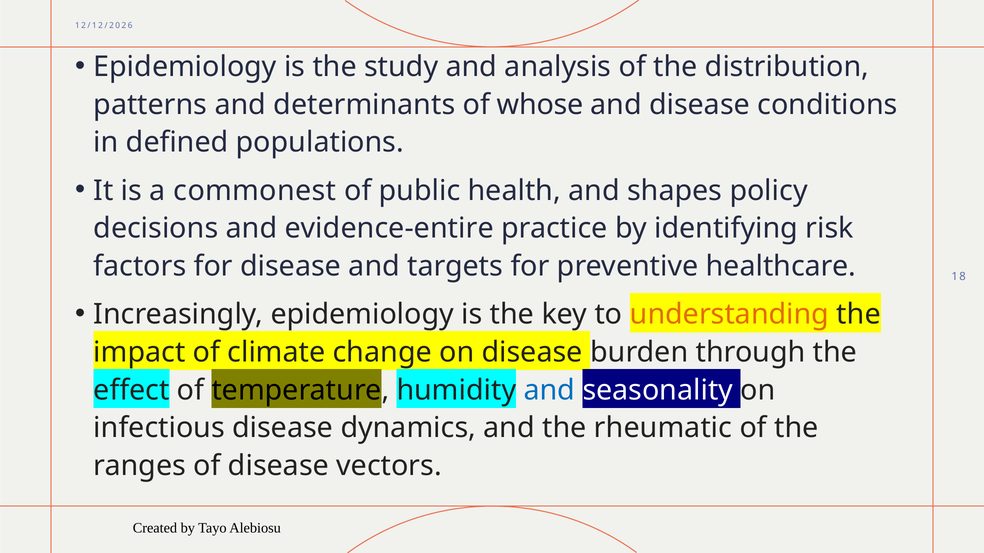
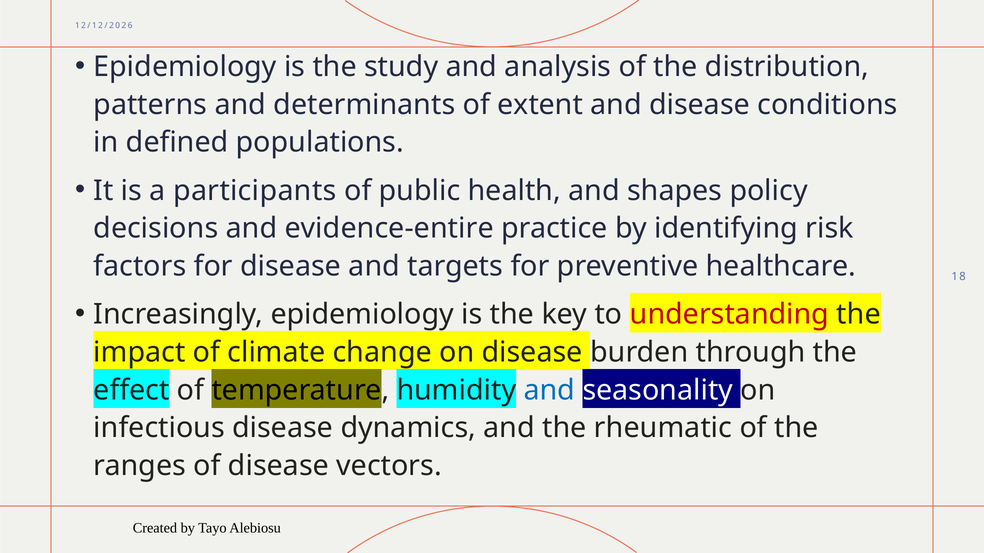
whose: whose -> extent (540, 105)
commonest: commonest -> participants (255, 191)
understanding colour: orange -> red (729, 315)
